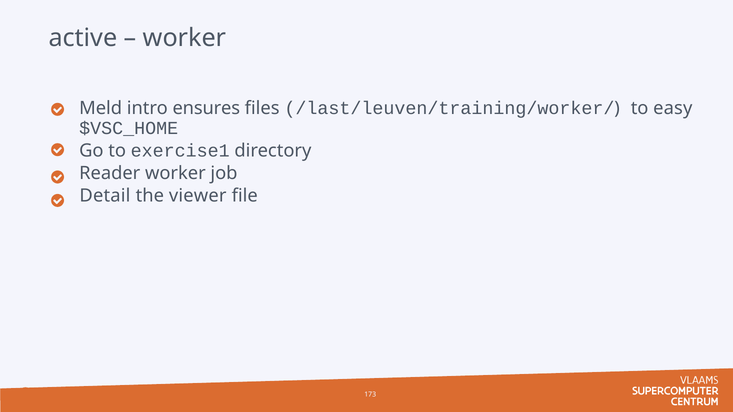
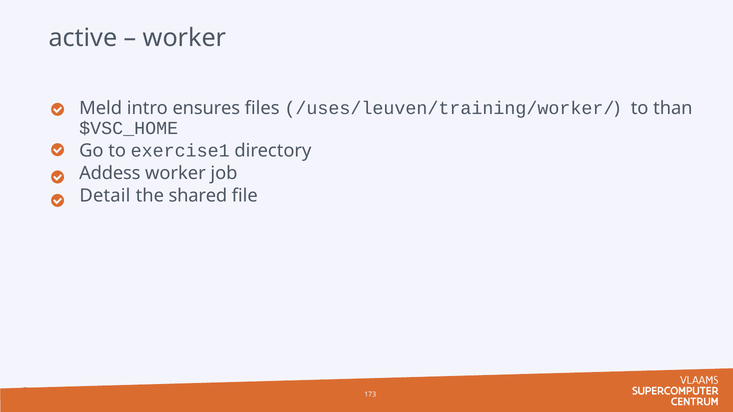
/last/leuven/training/worker/: /last/leuven/training/worker/ -> /uses/leuven/training/worker/ (449, 108)
easy: easy -> than (673, 108)
Reader: Reader -> Addess (110, 173)
viewer: viewer -> shared (198, 196)
